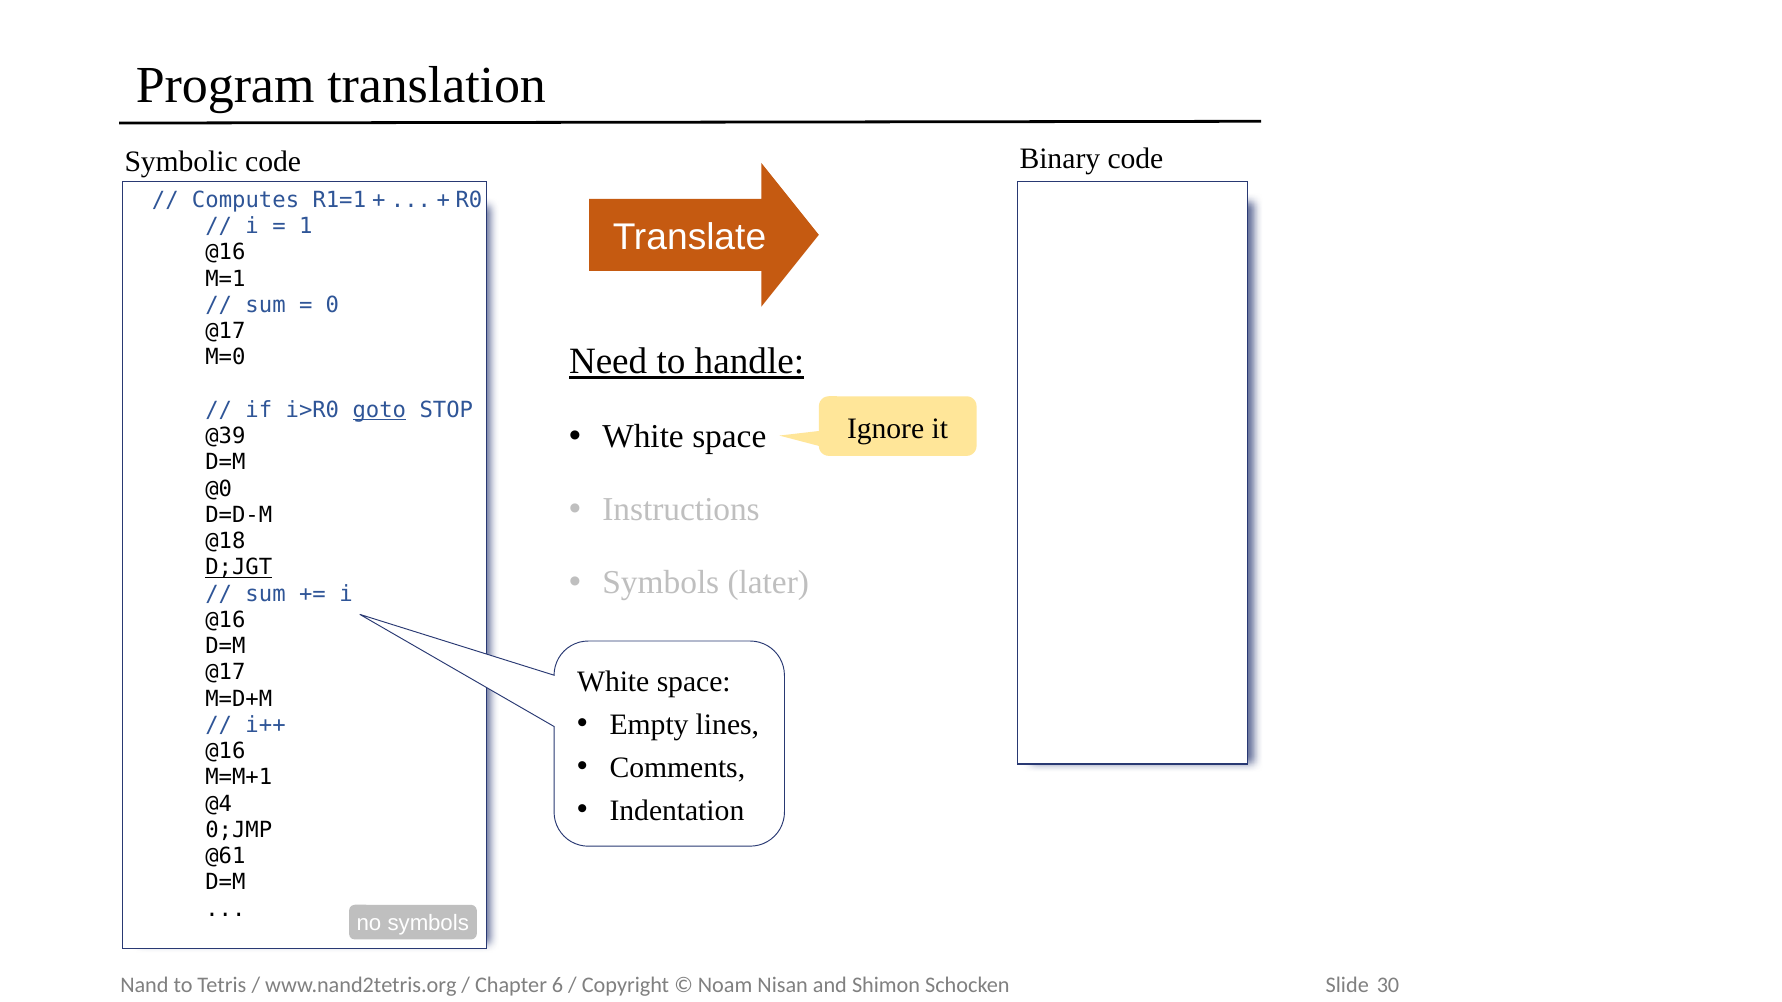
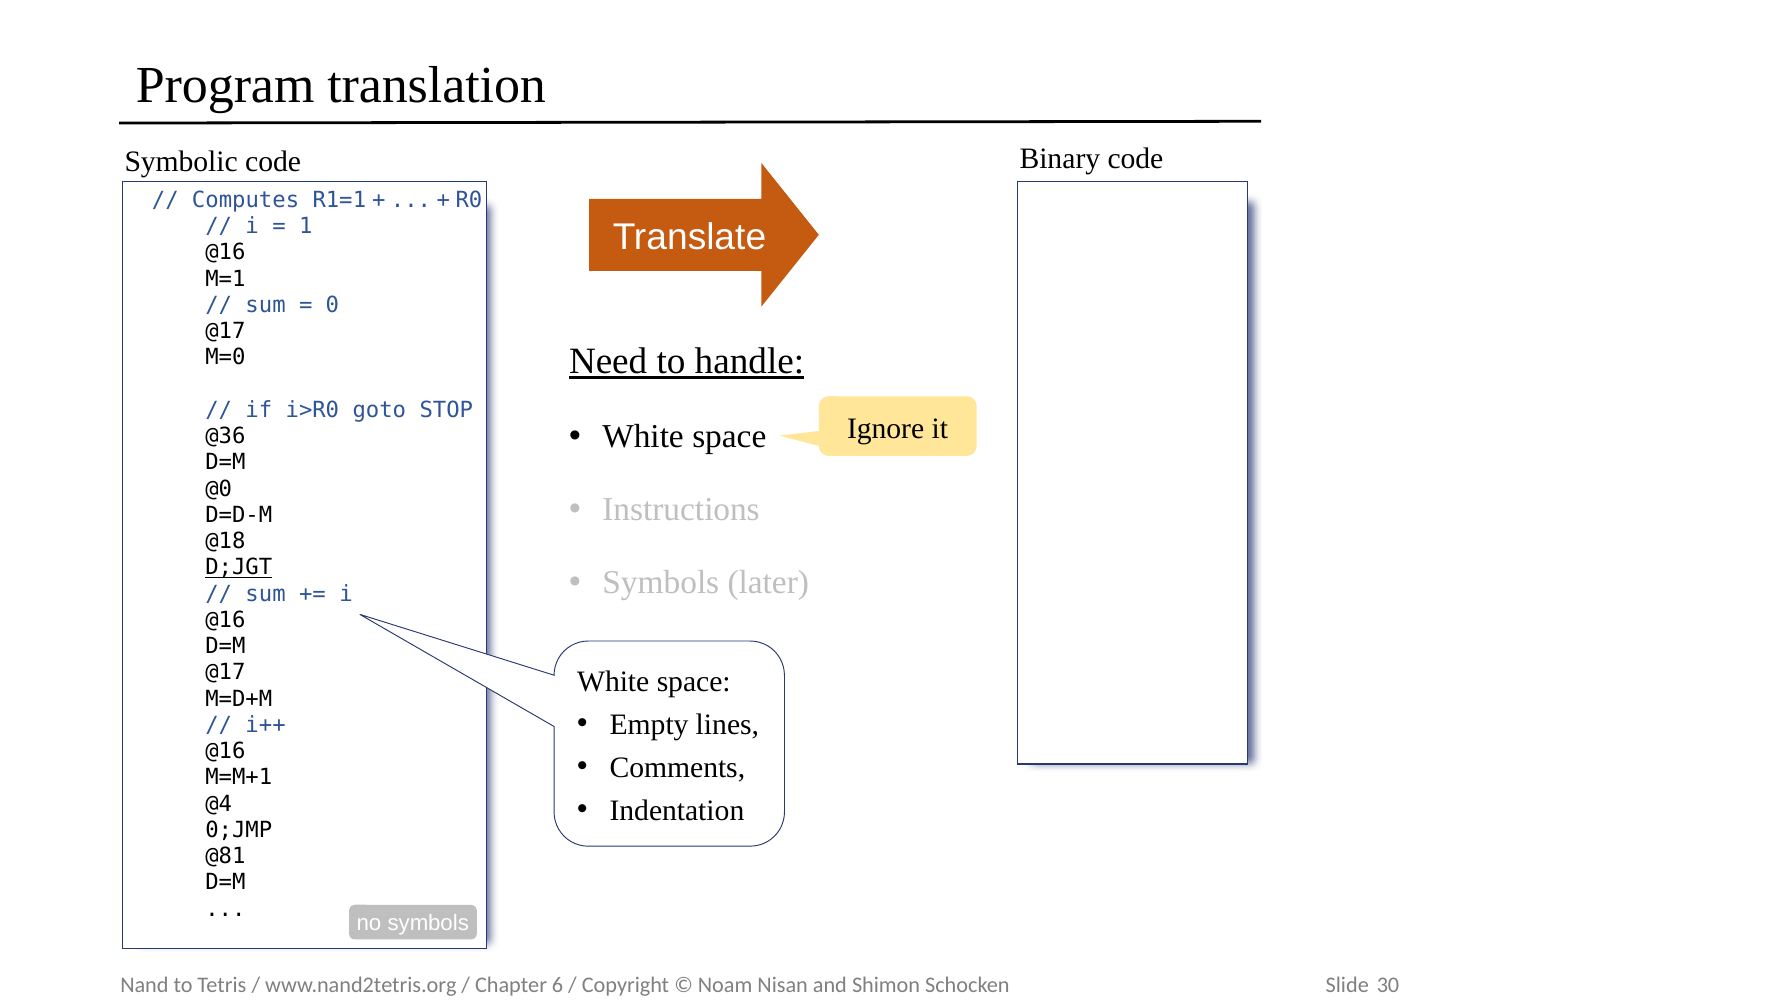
goto underline: present -> none (379, 410)
@39: @39 -> @36 (225, 437)
@61: @61 -> @81 (225, 857)
